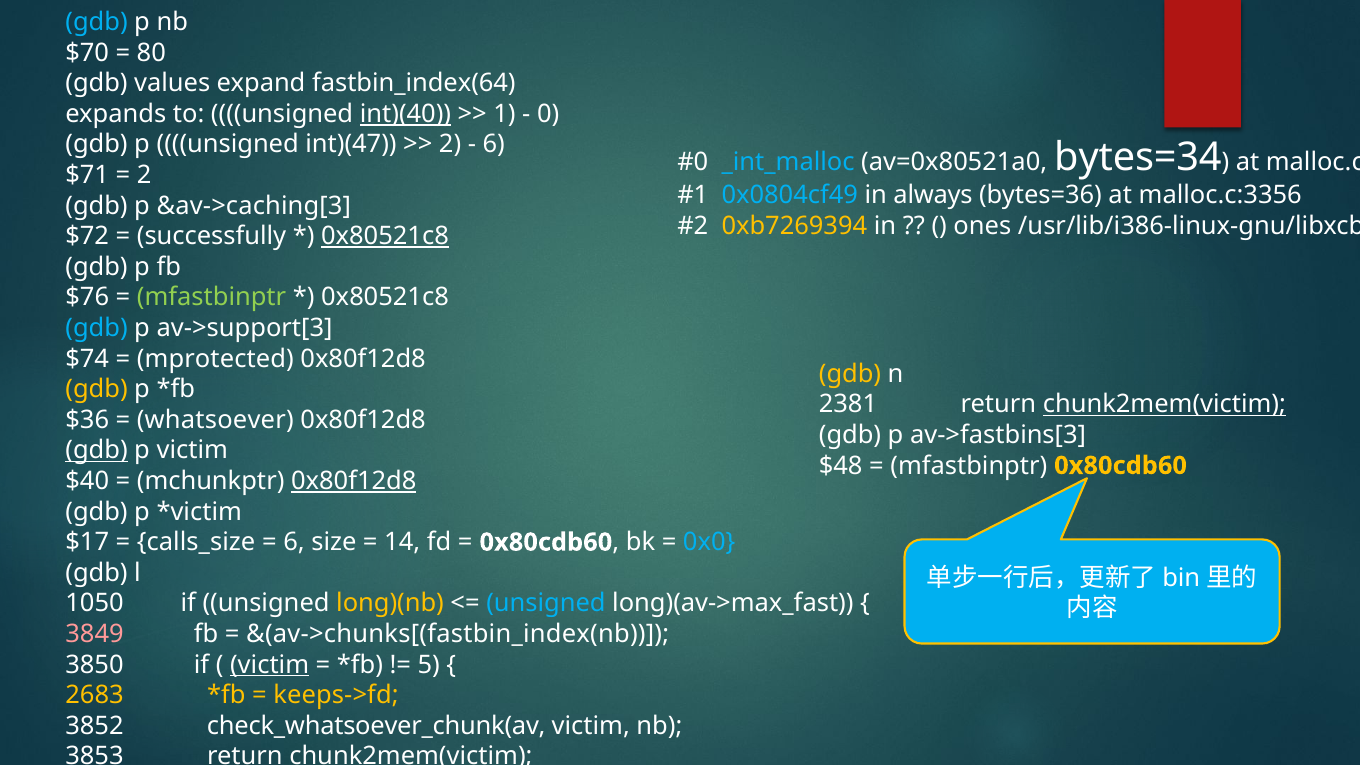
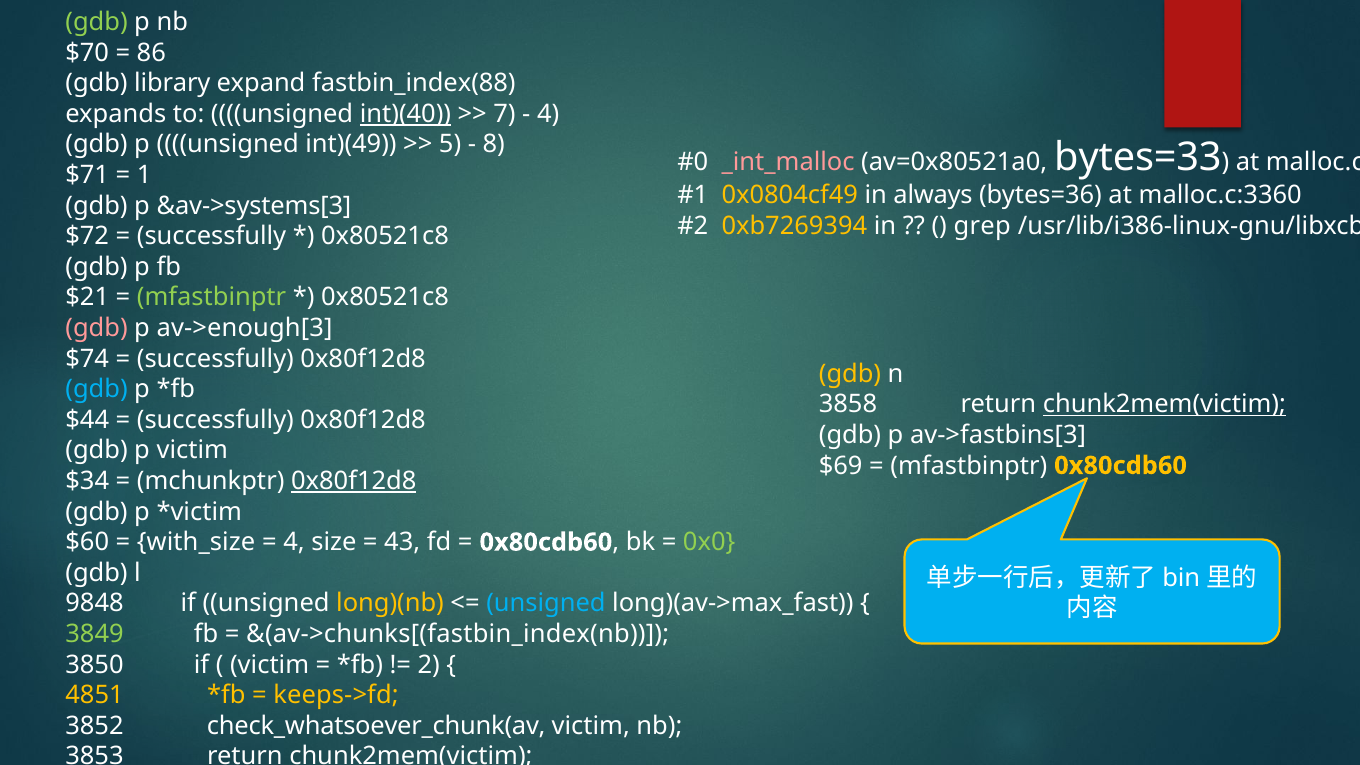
gdb colour: light blue -> light green (97, 22)
80: 80 -> 86 (151, 53)
values: values -> library (172, 83)
fastbin_index(64: fastbin_index(64 -> fastbin_index(88 (414, 83)
1: 1 -> 7 (504, 114)
0: 0 -> 4 (548, 114)
int)(47: int)(47 -> int)(49 (351, 144)
2: 2 -> 5 (450, 144)
6: 6 -> 8 (494, 144)
_int_malloc colour: light blue -> pink (788, 162)
bytes=34: bytes=34 -> bytes=33 (1138, 157)
2: 2 -> 1 (144, 175)
0x0804cf49 colour: light blue -> yellow (790, 195)
malloc.c:3356: malloc.c:3356 -> malloc.c:3360 (1220, 195)
&av->caching[3: &av->caching[3 -> &av->systems[3 (254, 206)
ones: ones -> grep (982, 226)
0x80521c8 underline: present -> none (385, 236)
$76: $76 -> $21 (87, 297)
gdb colour: light blue -> pink (97, 328)
av->support[3: av->support[3 -> av->enough[3 (245, 328)
mprotected: mprotected -> successfully (215, 359)
gdb colour: yellow -> light blue (97, 389)
2381: 2381 -> 3858 (848, 404)
$36: $36 -> $44 (87, 420)
whatsoever: whatsoever -> successfully (215, 420)
gdb underline: present -> none (97, 450)
$48: $48 -> $69 (841, 466)
$40: $40 -> $34 (87, 481)
$17: $17 -> $60 (87, 542)
calls_size: calls_size -> with_size (196, 542)
6: 6 -> 4 (294, 542)
14: 14 -> 43 (402, 542)
0x0 colour: light blue -> light green (709, 542)
1050: 1050 -> 9848 (95, 603)
3849 colour: pink -> light green (95, 634)
victim underline: present -> none (270, 665)
5: 5 -> 2 (429, 665)
2683: 2683 -> 4851 (95, 695)
